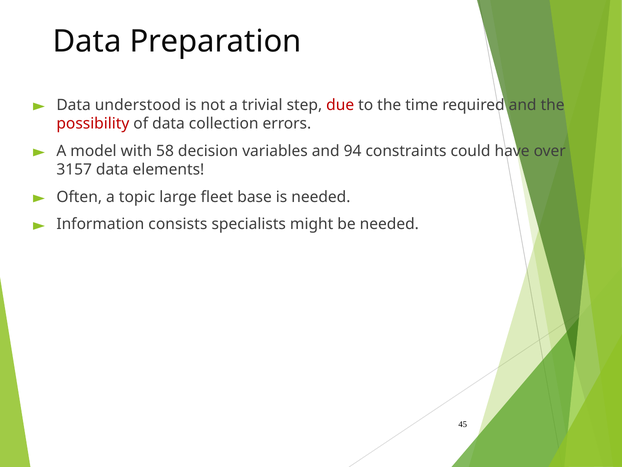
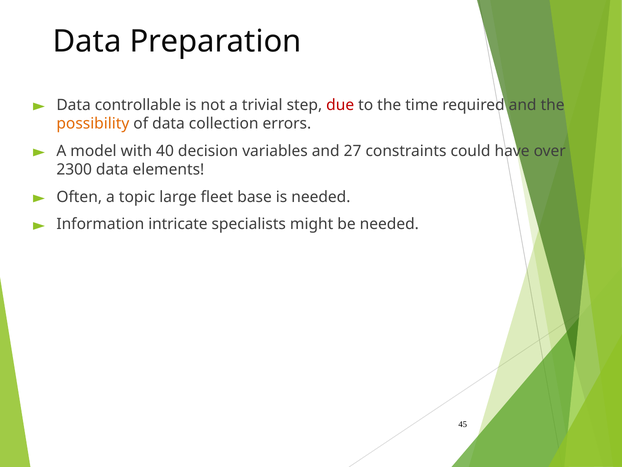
understood: understood -> controllable (138, 105)
possibility colour: red -> orange (93, 123)
58: 58 -> 40 (165, 151)
94: 94 -> 27 (353, 151)
3157: 3157 -> 2300 (74, 169)
consists: consists -> intricate (178, 224)
